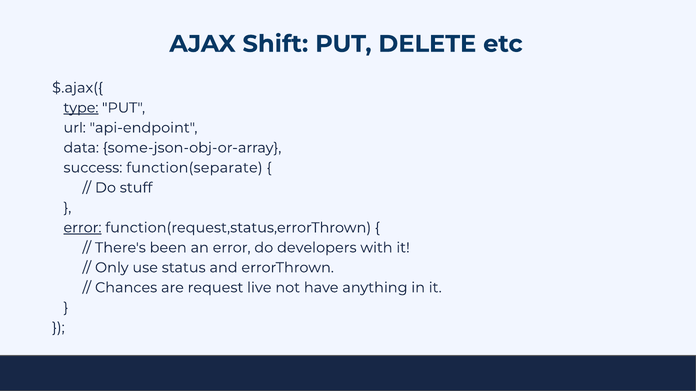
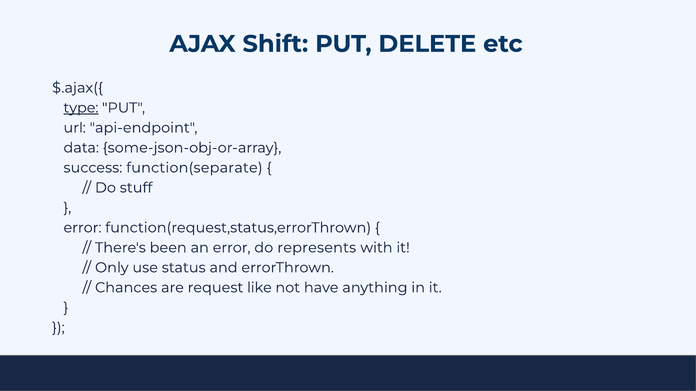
error underline: present -> none (82, 228)
developers: developers -> represents (317, 248)
live: live -> like (259, 288)
